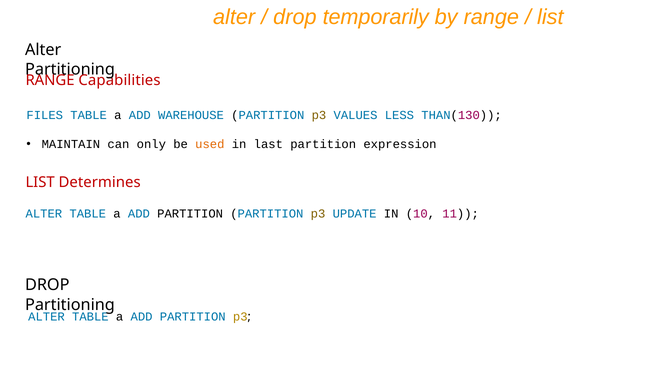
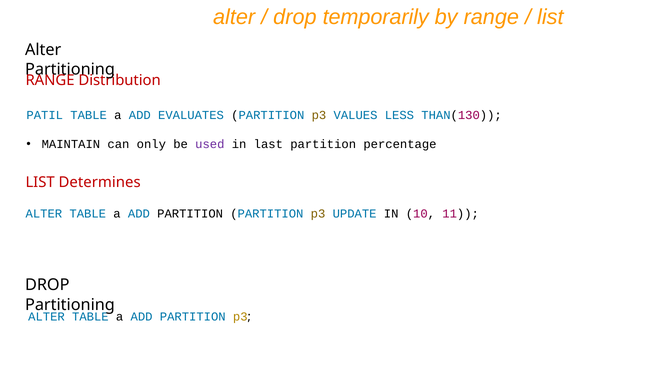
Capabilities: Capabilities -> Distribution (120, 80)
FILES: FILES -> PATIL (45, 115)
WAREHOUSE: WAREHOUSE -> EVALUATES (191, 115)
used colour: orange -> purple (210, 144)
expression: expression -> percentage (400, 144)
